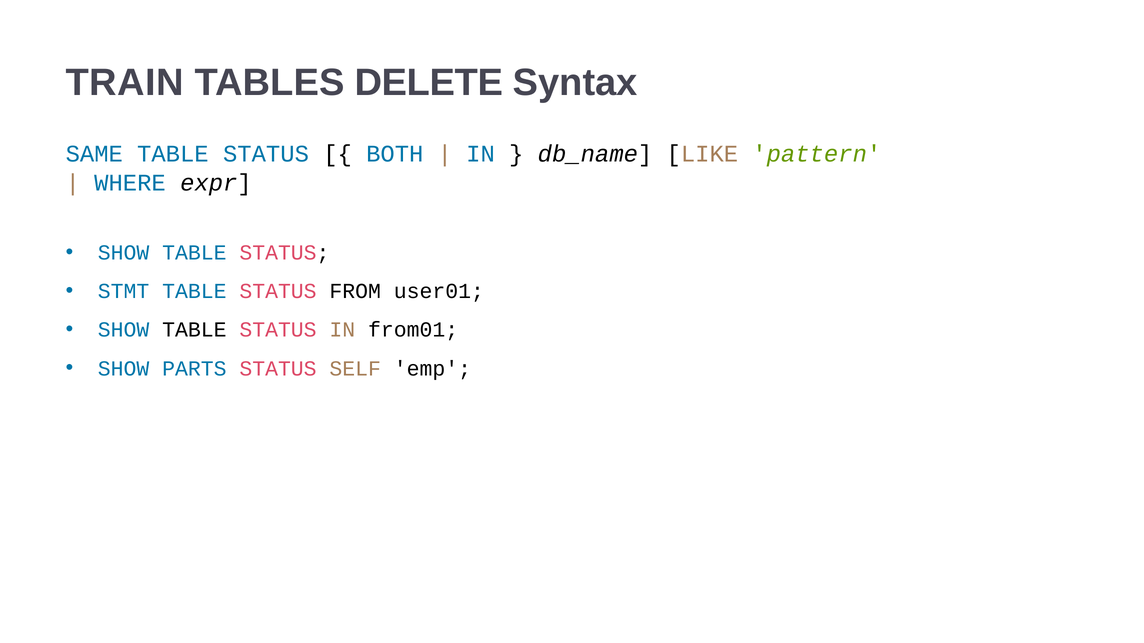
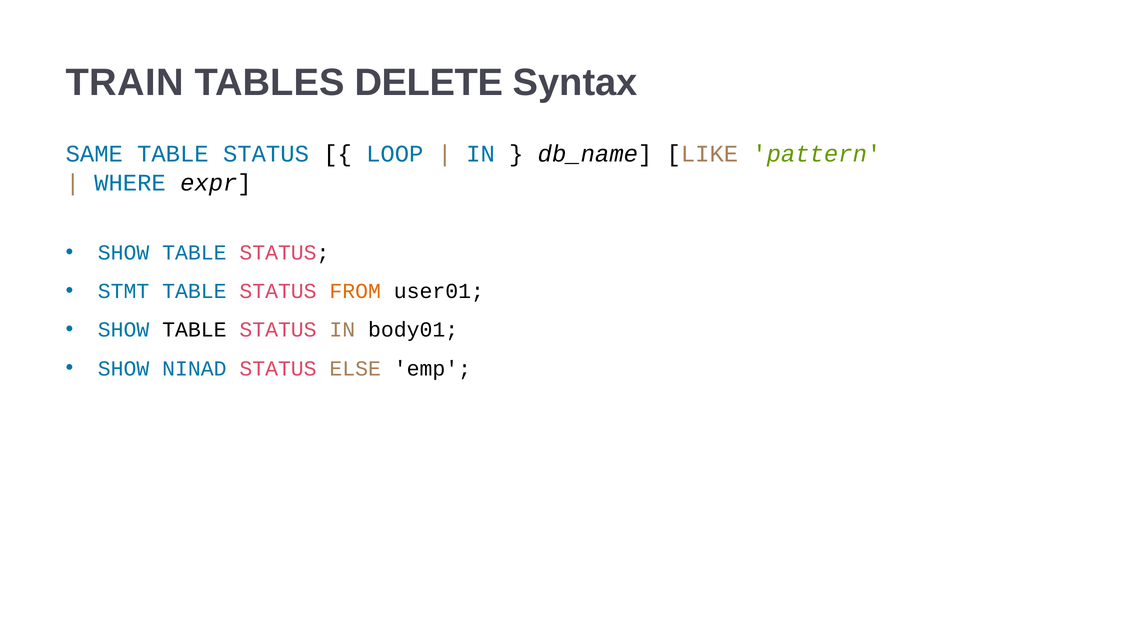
BOTH: BOTH -> LOOP (395, 154)
FROM colour: black -> orange (355, 292)
from01: from01 -> body01 (413, 330)
PARTS: PARTS -> NINAD (194, 369)
SELF: SELF -> ELSE (355, 369)
